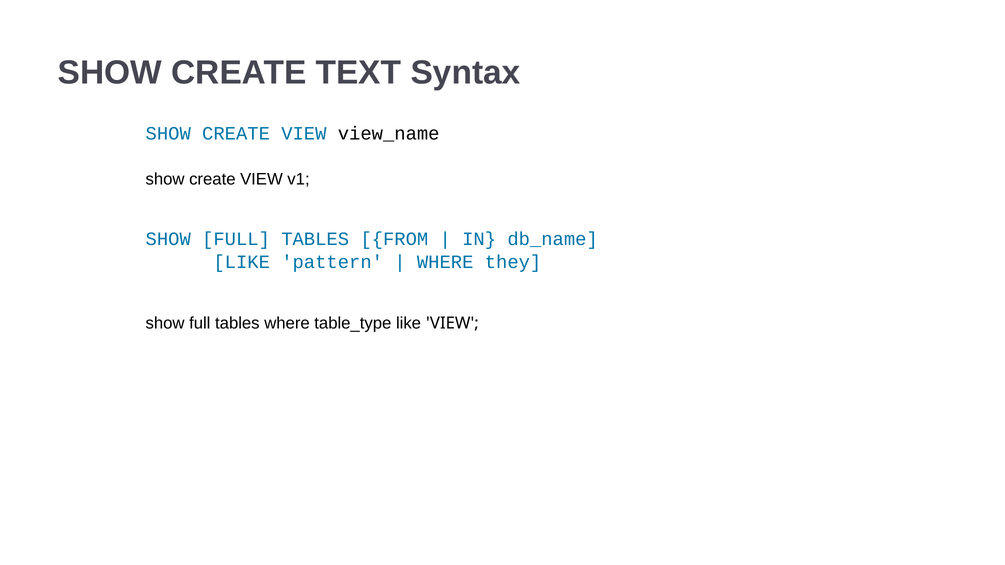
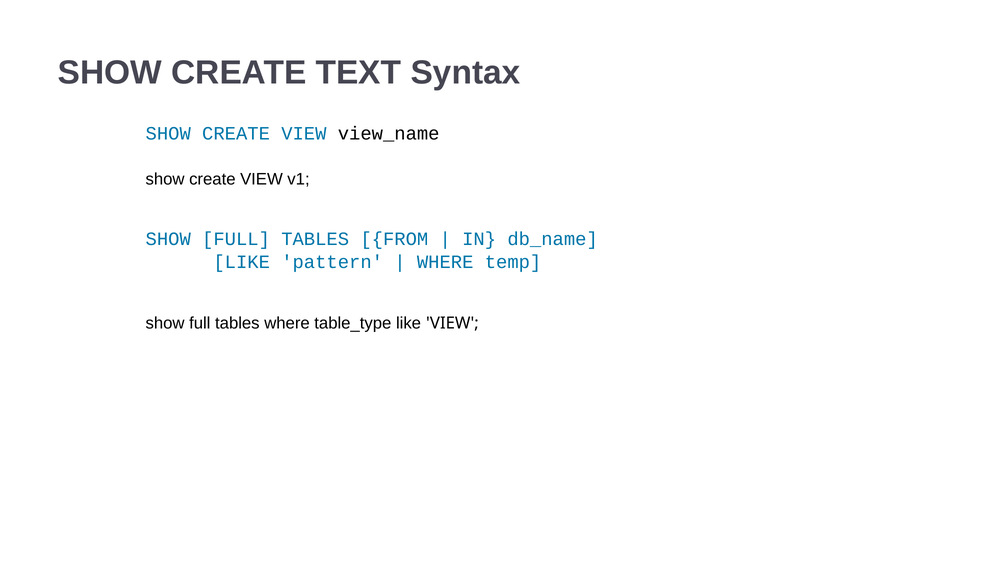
they: they -> temp (513, 262)
